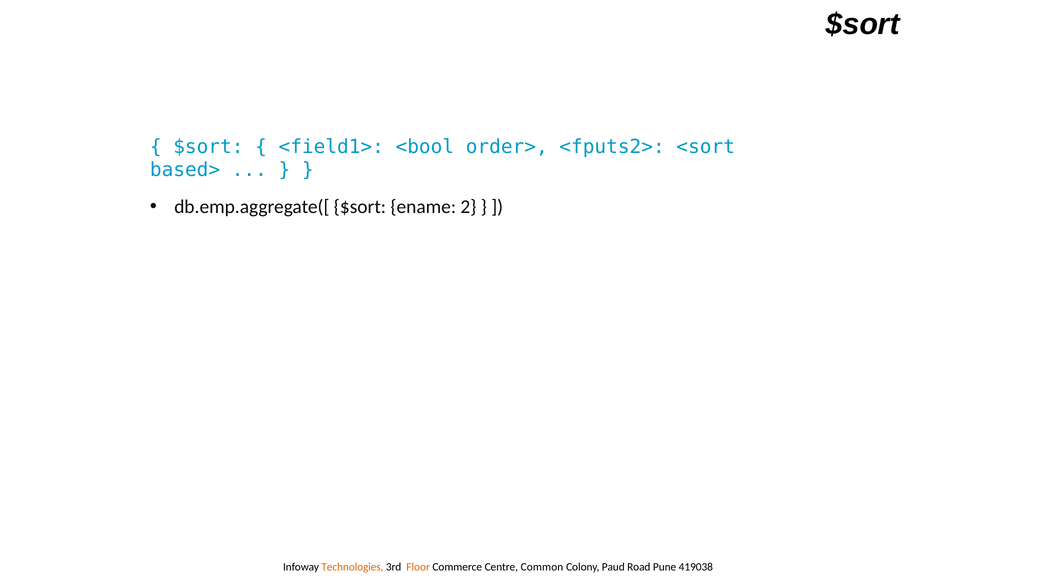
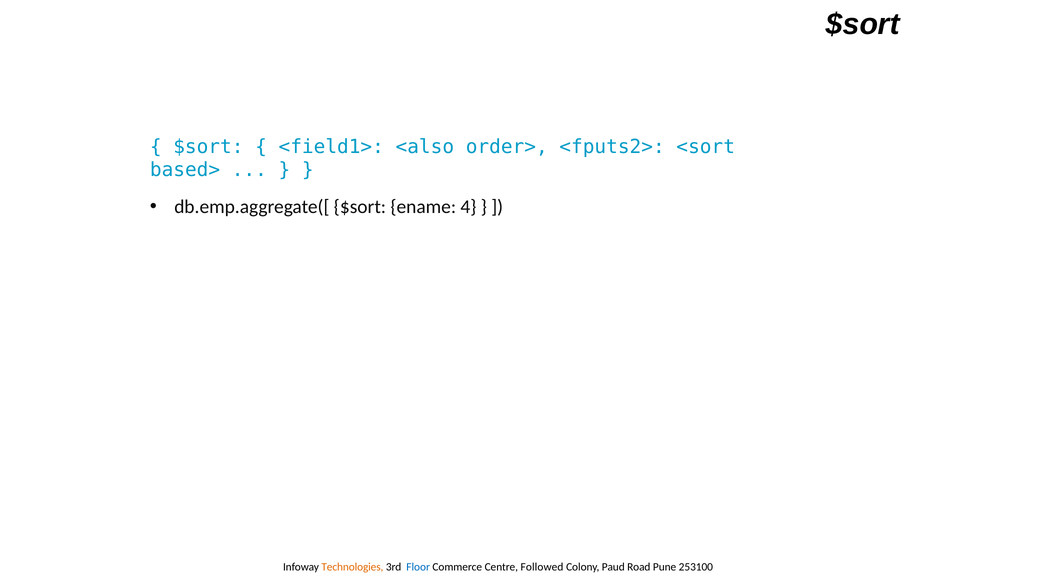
<bool: <bool -> <also (425, 146)
2: 2 -> 4 (468, 207)
Floor colour: orange -> blue (418, 566)
Common: Common -> Followed (542, 566)
419038: 419038 -> 253100 (696, 566)
